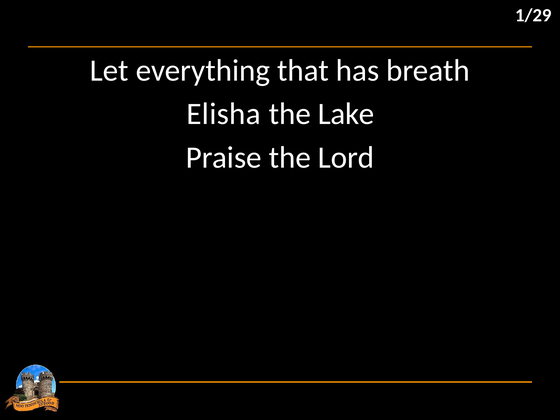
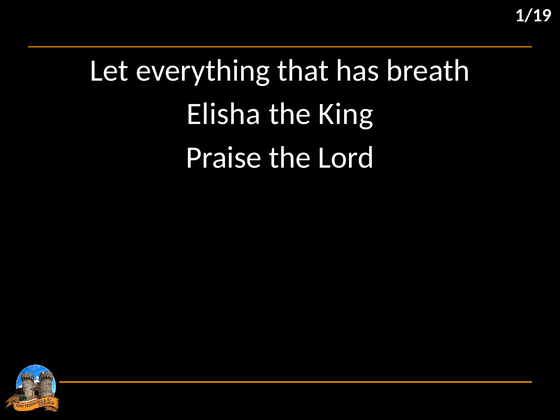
1/29: 1/29 -> 1/19 (533, 15)
Lake: Lake -> King (346, 114)
